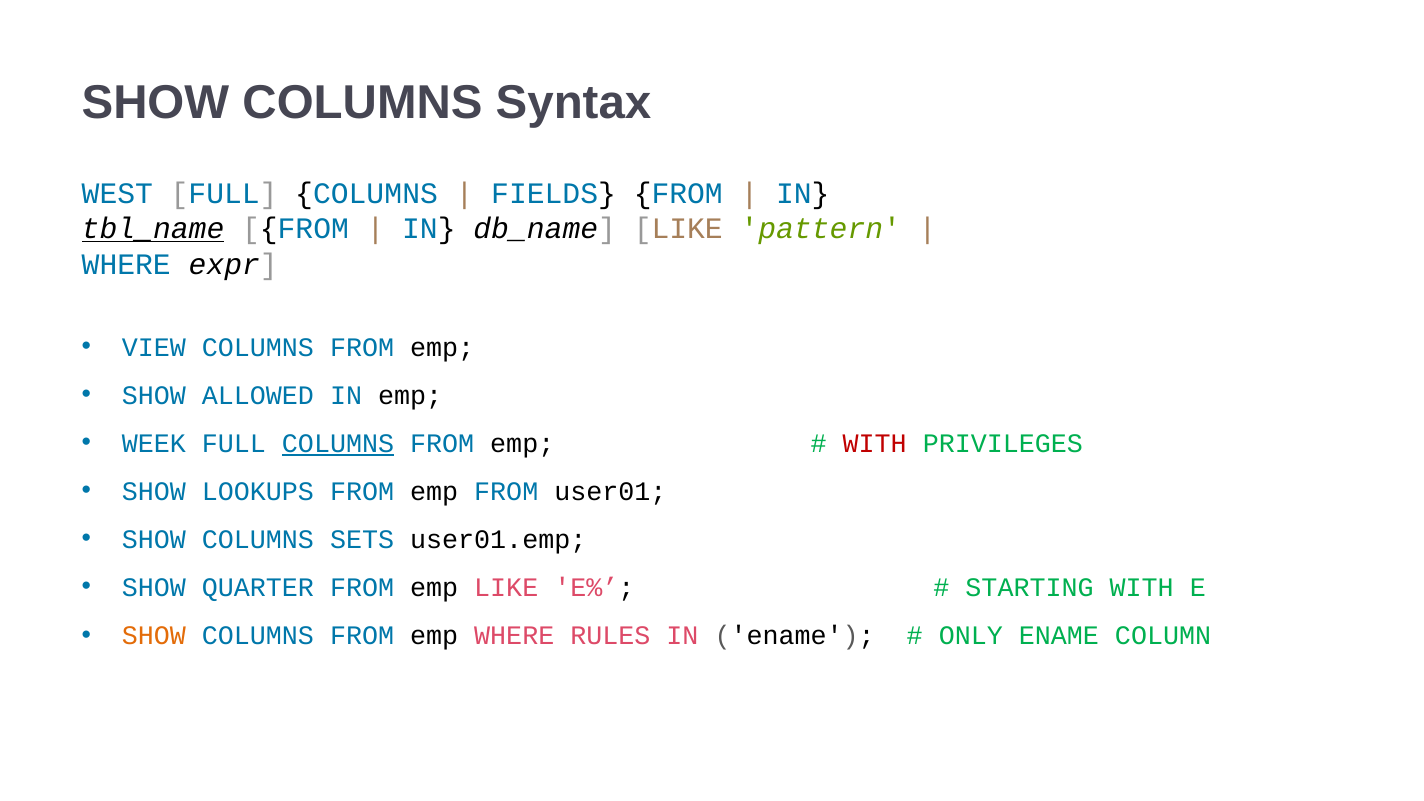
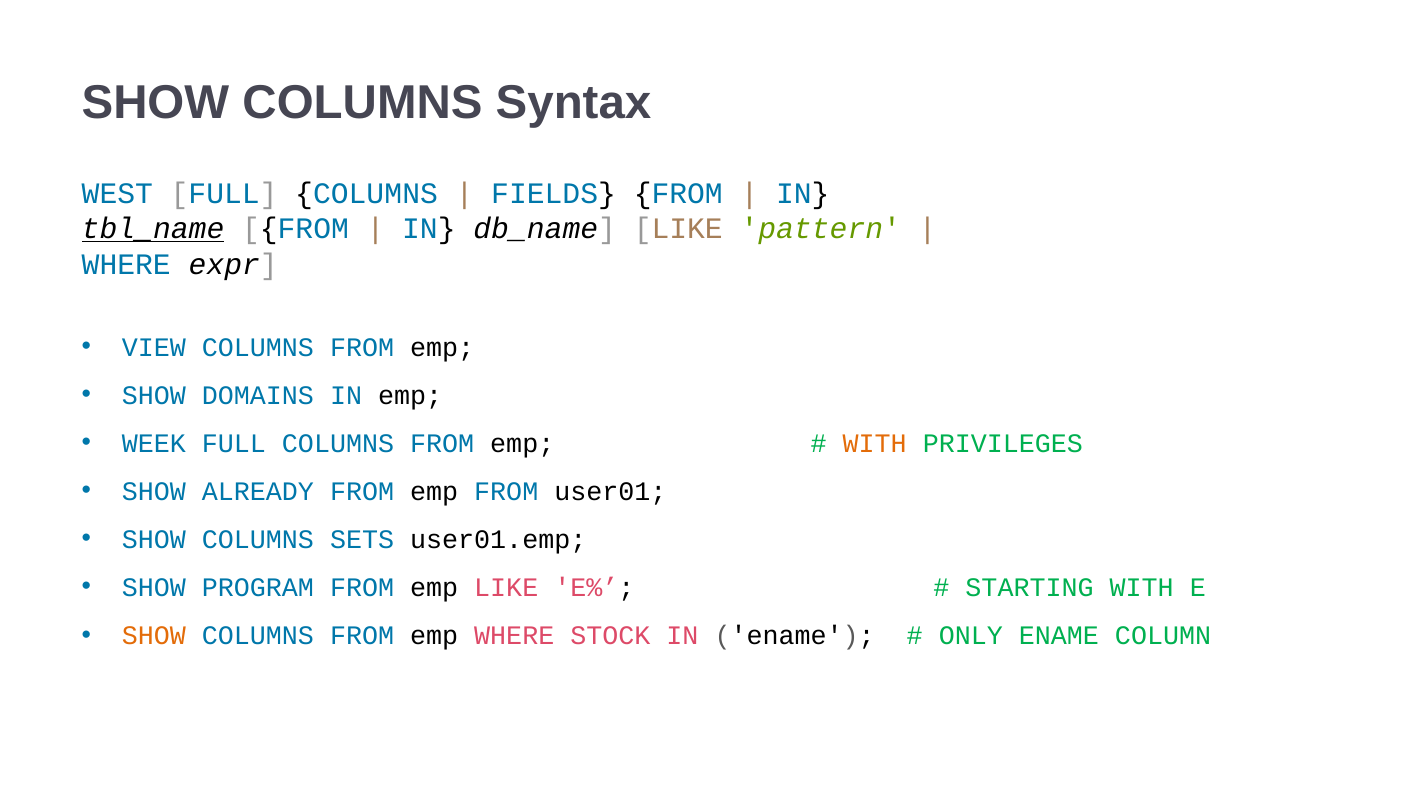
ALLOWED: ALLOWED -> DOMAINS (258, 395)
COLUMNS underline: present -> none (338, 443)
WITH colour: red -> orange (875, 443)
LOOKUPS: LOOKUPS -> ALREADY (258, 491)
QUARTER: QUARTER -> PROGRAM (258, 588)
RULES: RULES -> STOCK (610, 636)
